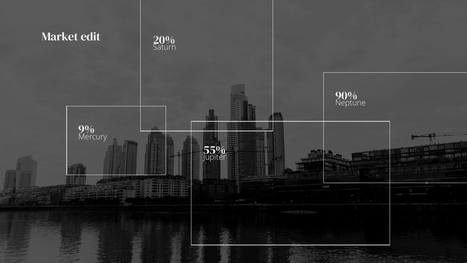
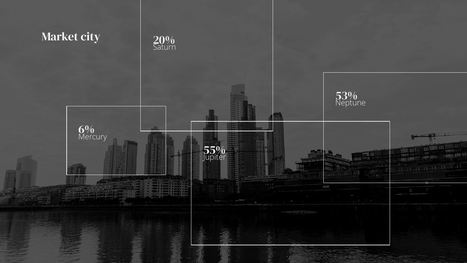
edit: edit -> city (91, 37)
90%: 90% -> 53% (346, 95)
9%: 9% -> 6% (86, 129)
